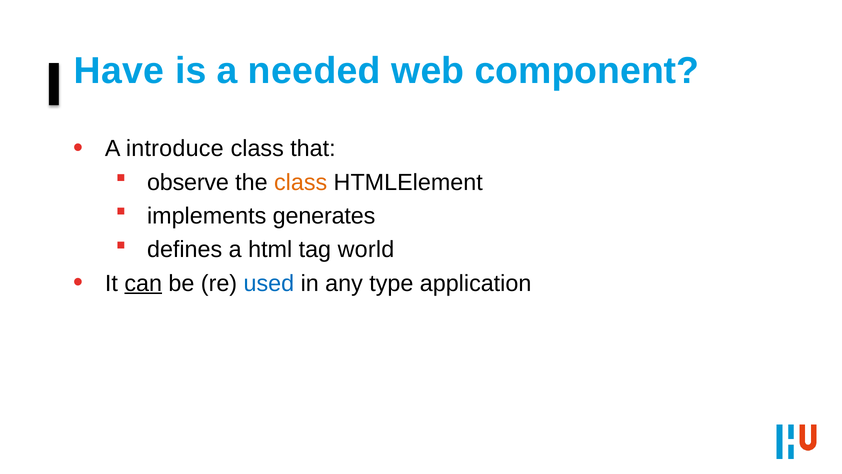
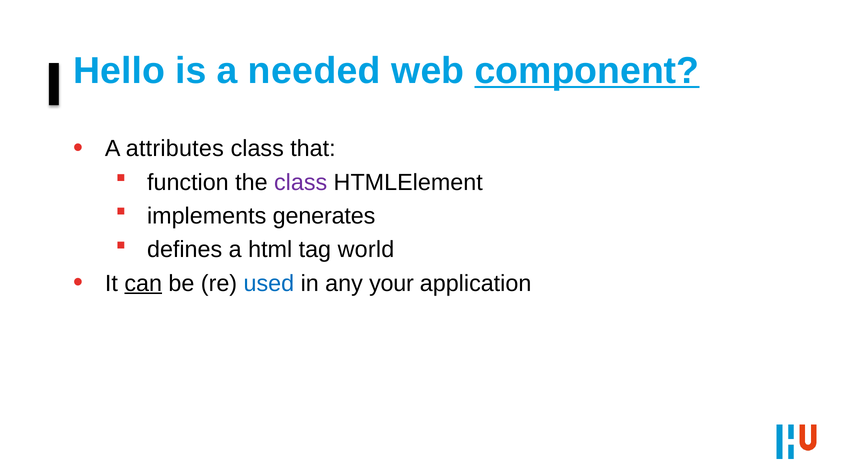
Have: Have -> Hello (119, 71)
component underline: none -> present (587, 71)
introduce: introduce -> attributes (175, 149)
observe: observe -> function (188, 182)
class colour: orange -> purple (301, 182)
type: type -> your (391, 283)
